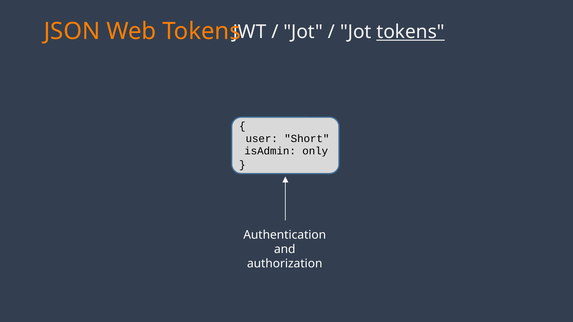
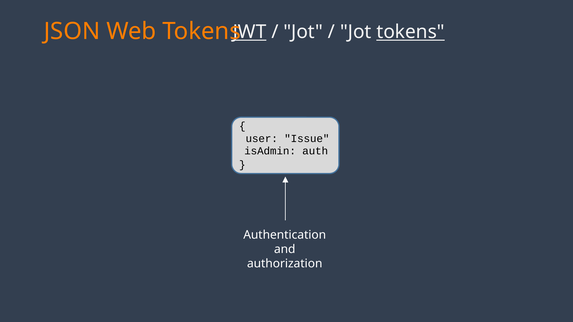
JWT underline: none -> present (250, 32)
Short: Short -> Issue (307, 139)
only: only -> auth (315, 151)
